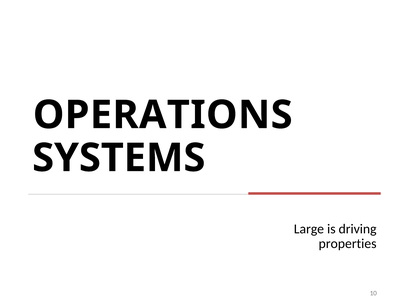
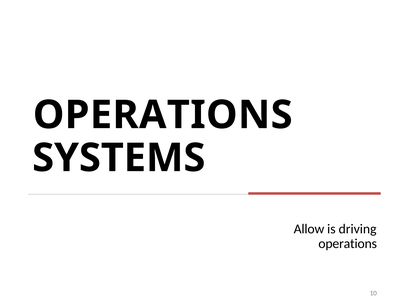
Large: Large -> Allow (309, 229)
properties: properties -> operations (348, 244)
